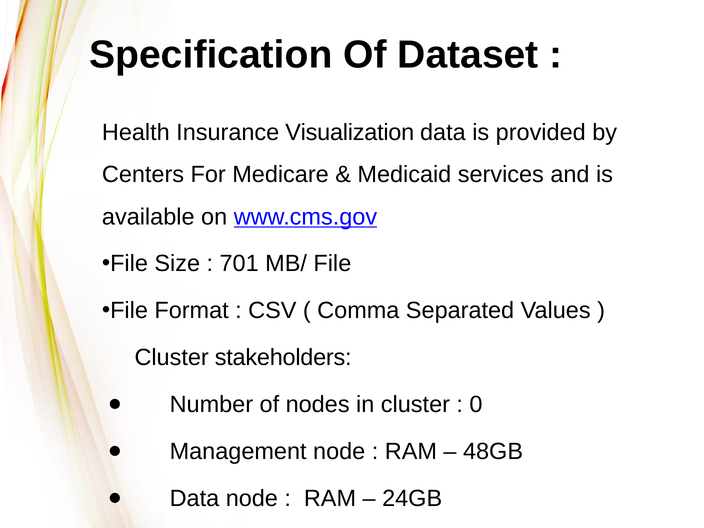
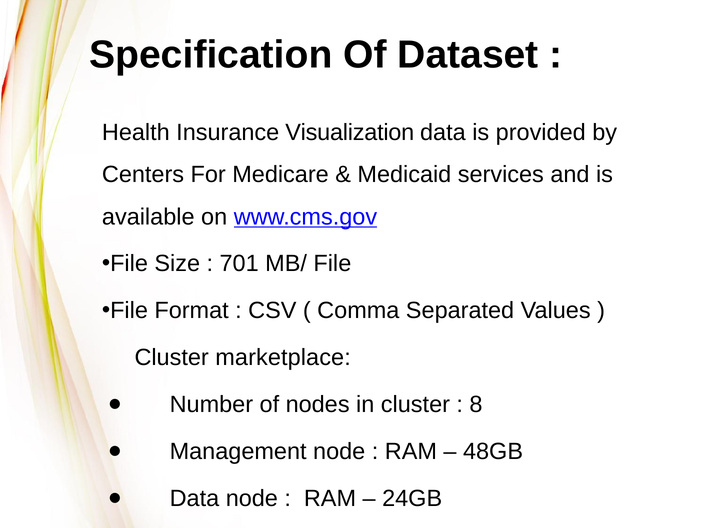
stakeholders: stakeholders -> marketplace (283, 358)
0: 0 -> 8 (476, 405)
